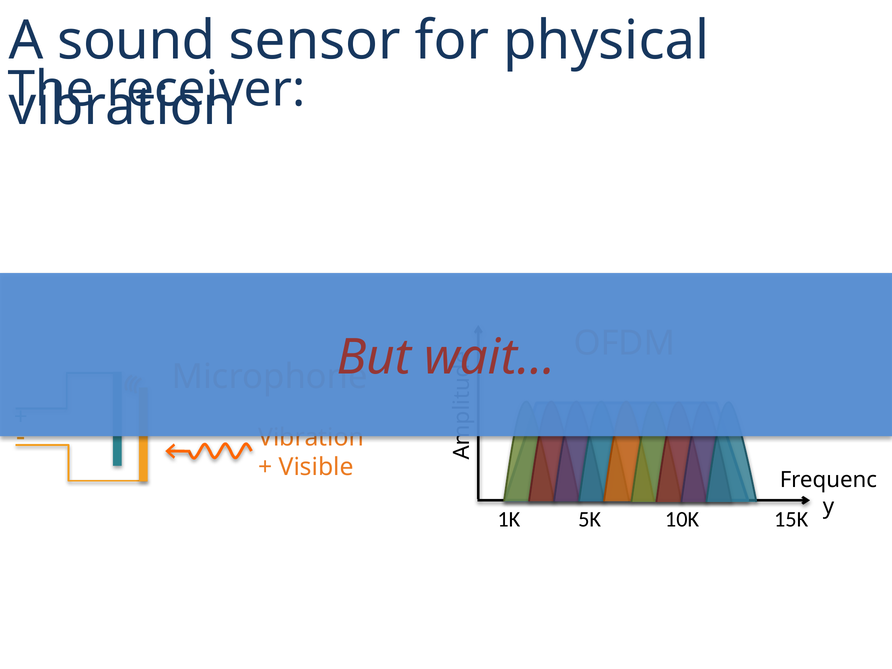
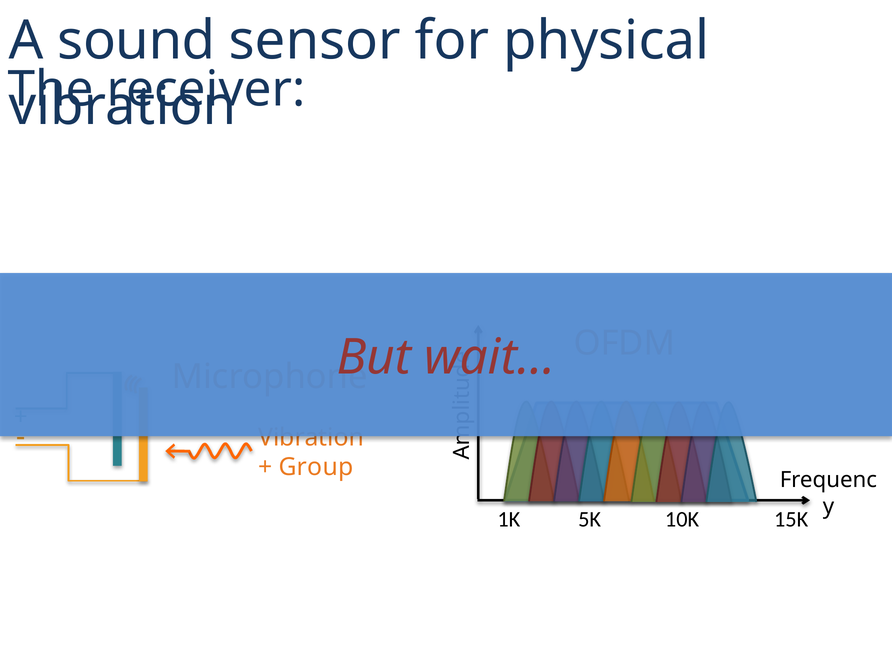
Visible: Visible -> Group (316, 467)
